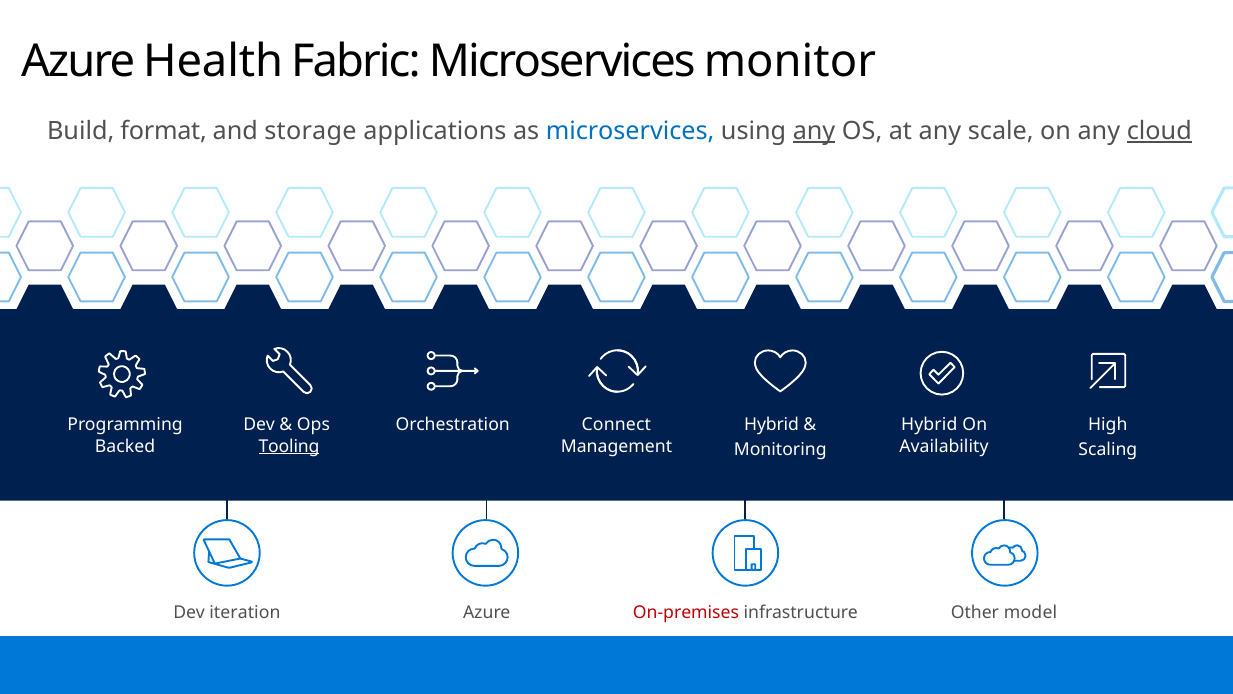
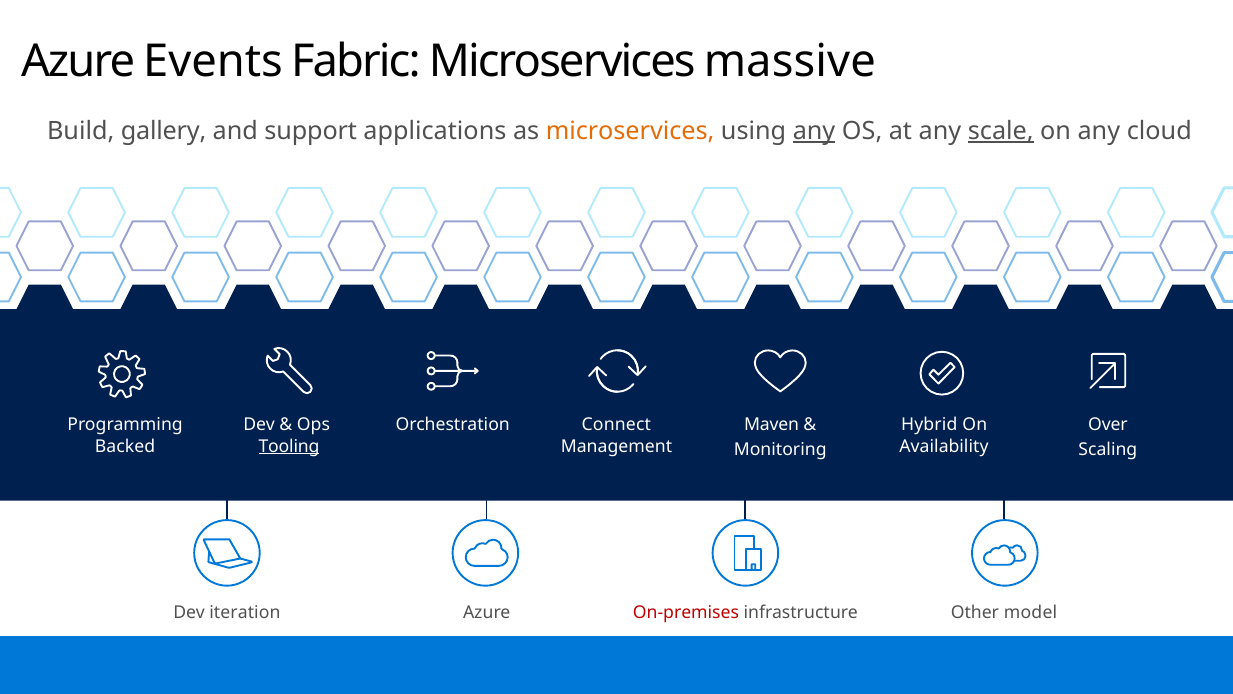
Health: Health -> Events (213, 61)
monitor: monitor -> massive (790, 61)
format: format -> gallery (164, 131)
storage: storage -> support (311, 131)
microservices colour: blue -> orange (630, 131)
scale underline: none -> present (1001, 131)
cloud underline: present -> none (1159, 131)
Hybrid: Hybrid -> Maven (772, 425)
High: High -> Over (1108, 425)
